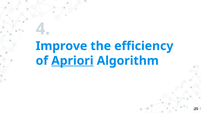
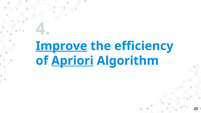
Improve underline: none -> present (61, 46)
